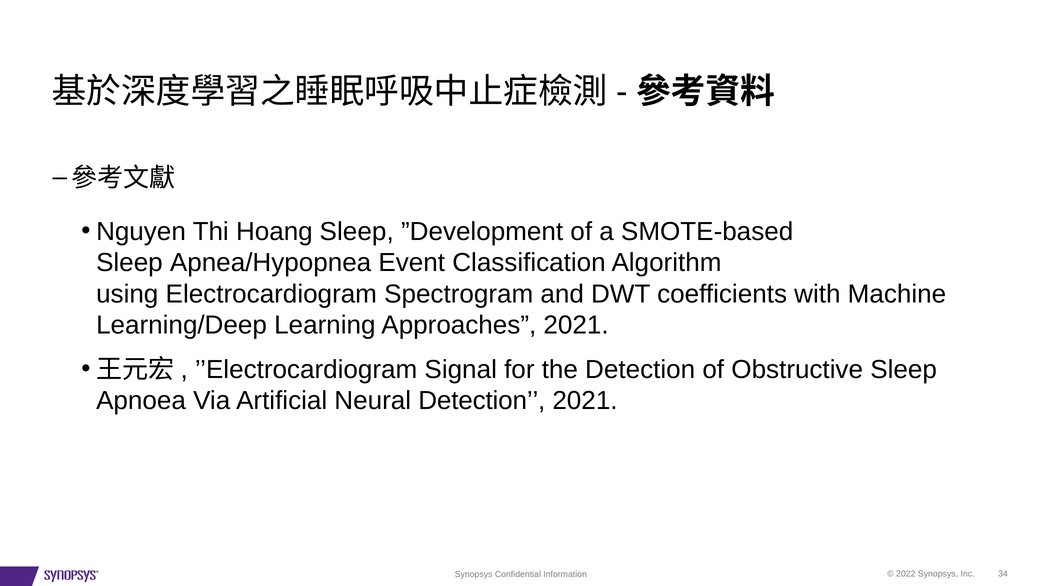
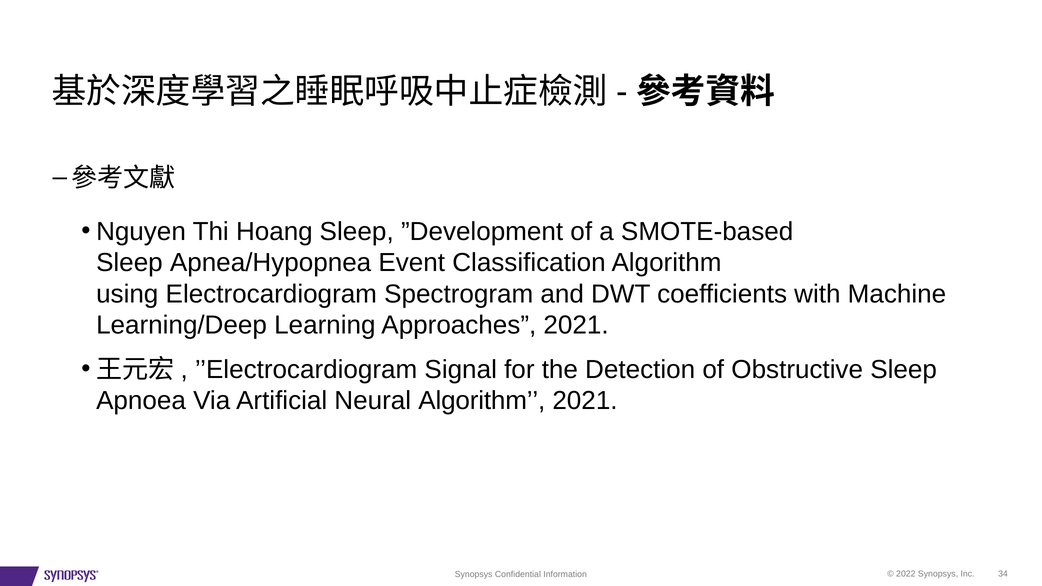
Neural Detection: Detection -> Algorithm (482, 401)
